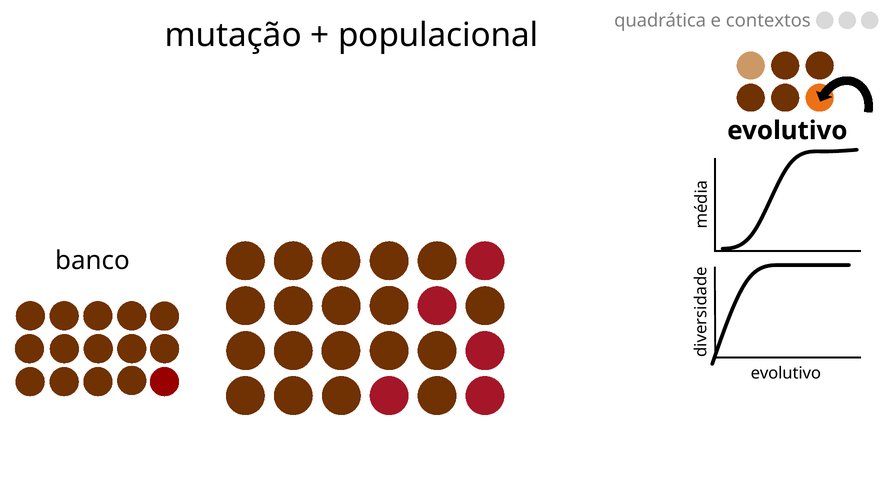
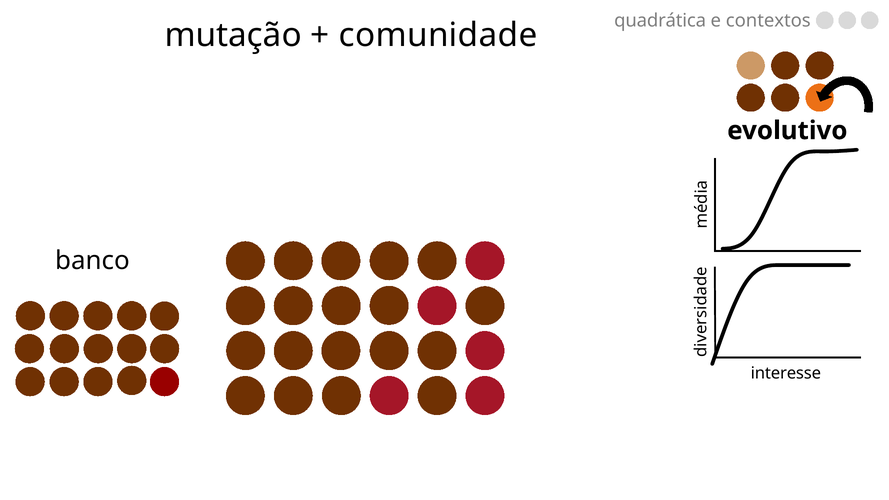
populacional: populacional -> comunidade (438, 35)
evolutivo: evolutivo -> interesse (786, 373)
